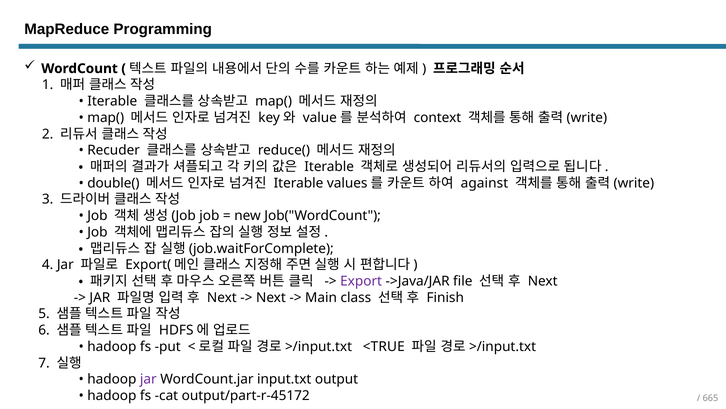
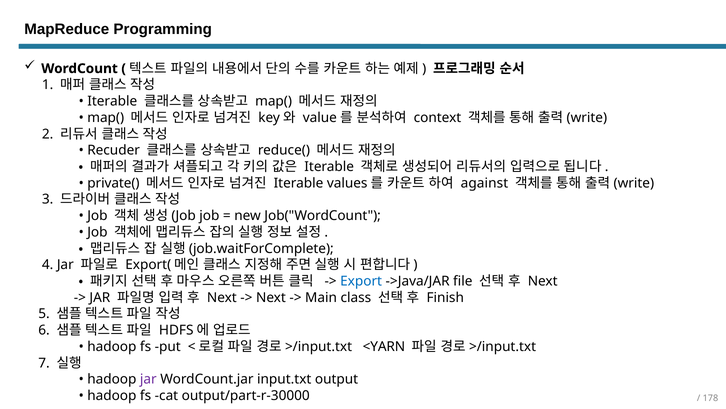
double(: double( -> private( (113, 183)
Export colour: purple -> blue (361, 281)
<TRUE: <TRUE -> <YARN (384, 346)
output/part-r-45172: output/part-r-45172 -> output/part-r-30000 (246, 395)
665: 665 -> 178 (710, 398)
